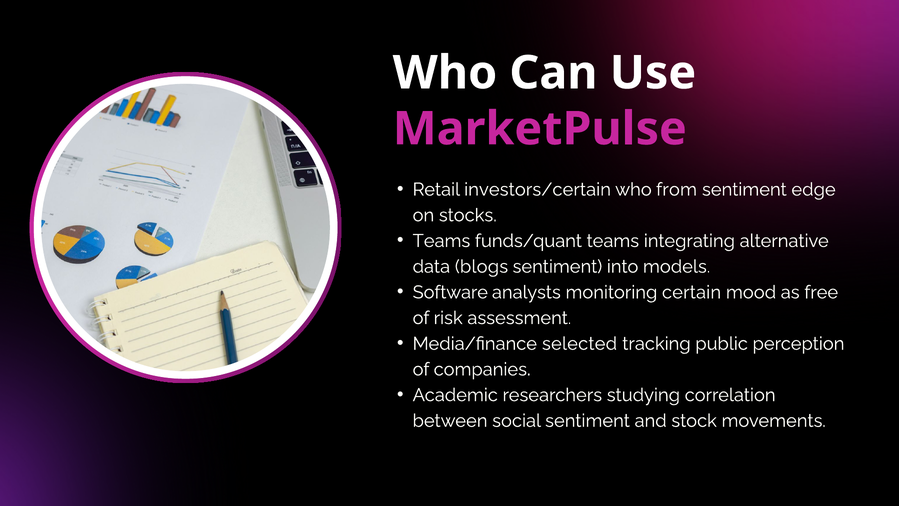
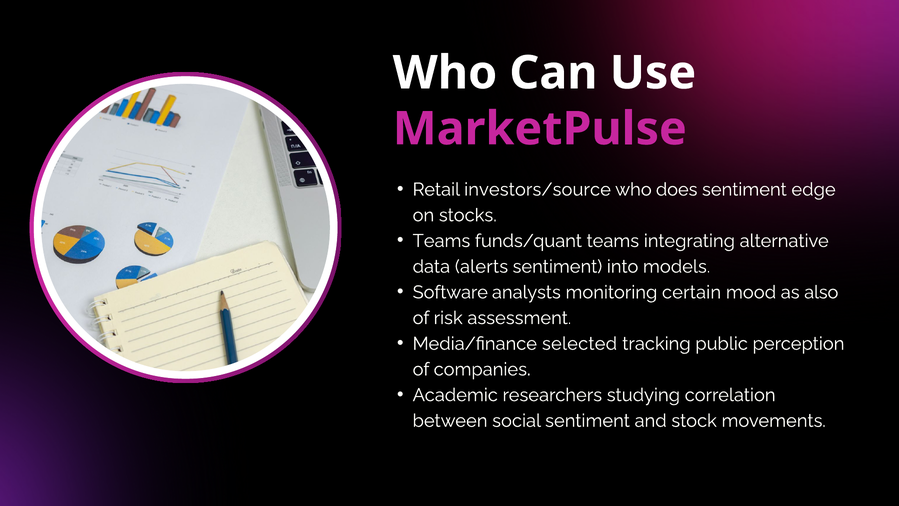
investors/certain: investors/certain -> investors/source (538, 189)
from: from -> does (677, 189)
blogs: blogs -> alerts (481, 266)
free: free -> also (821, 292)
